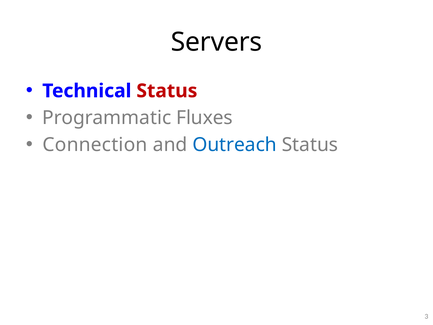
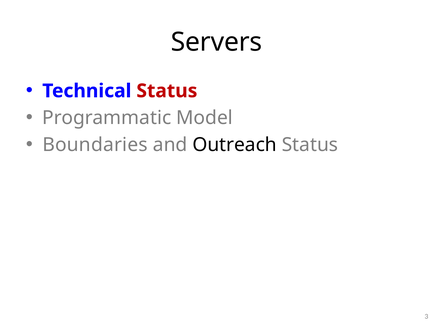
Fluxes: Fluxes -> Model (205, 118)
Connection: Connection -> Boundaries (95, 145)
Outreach colour: blue -> black (235, 145)
